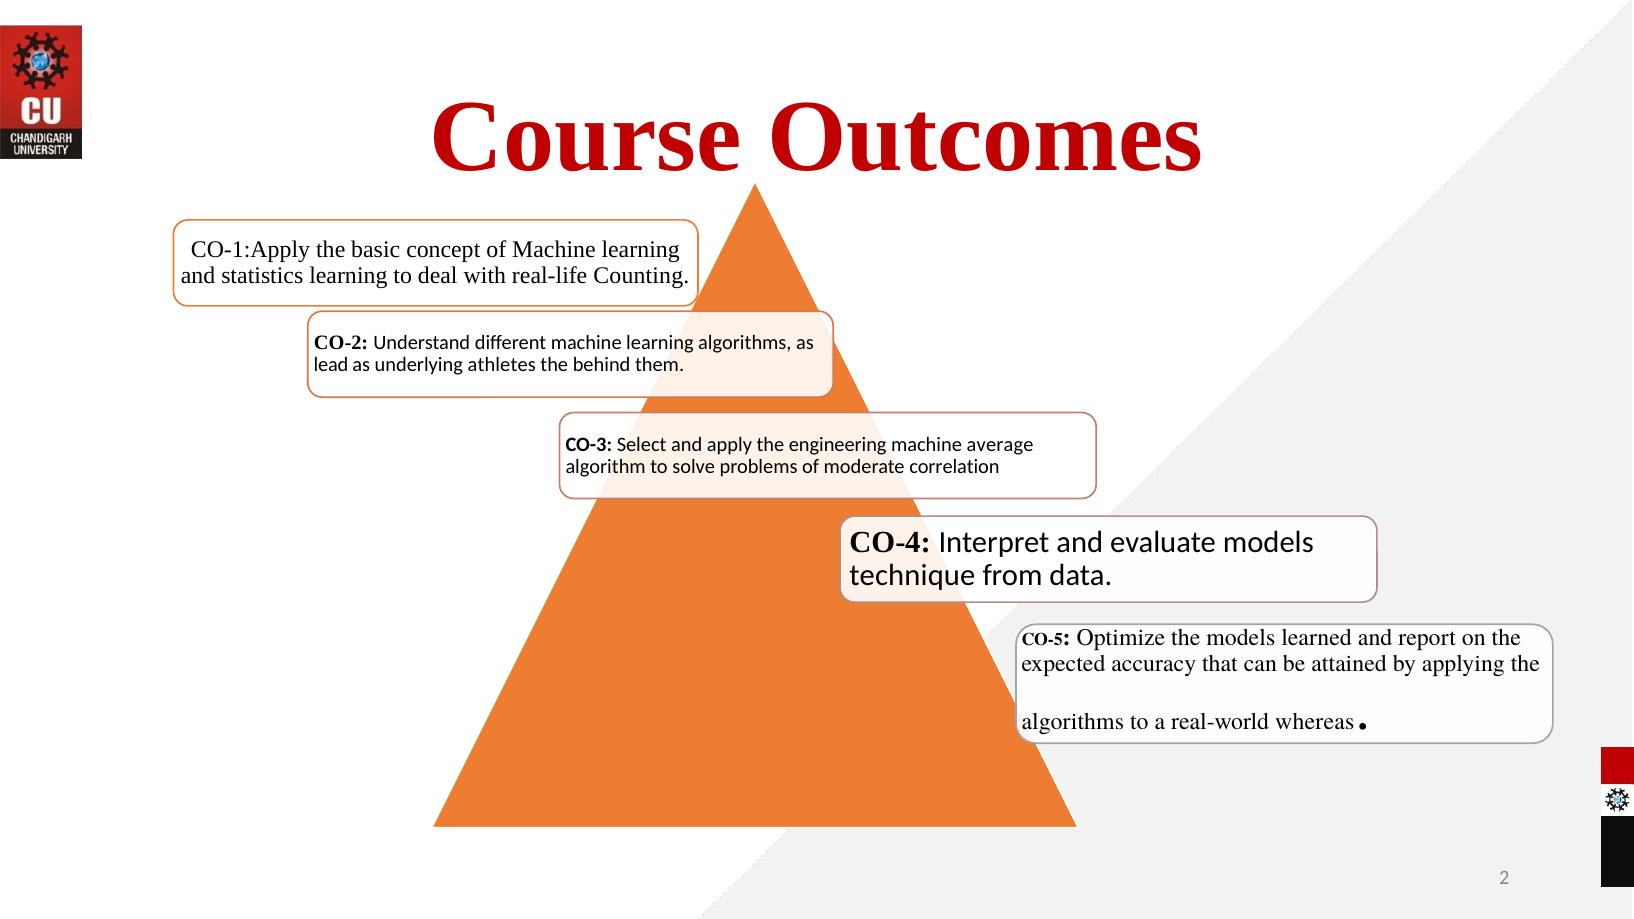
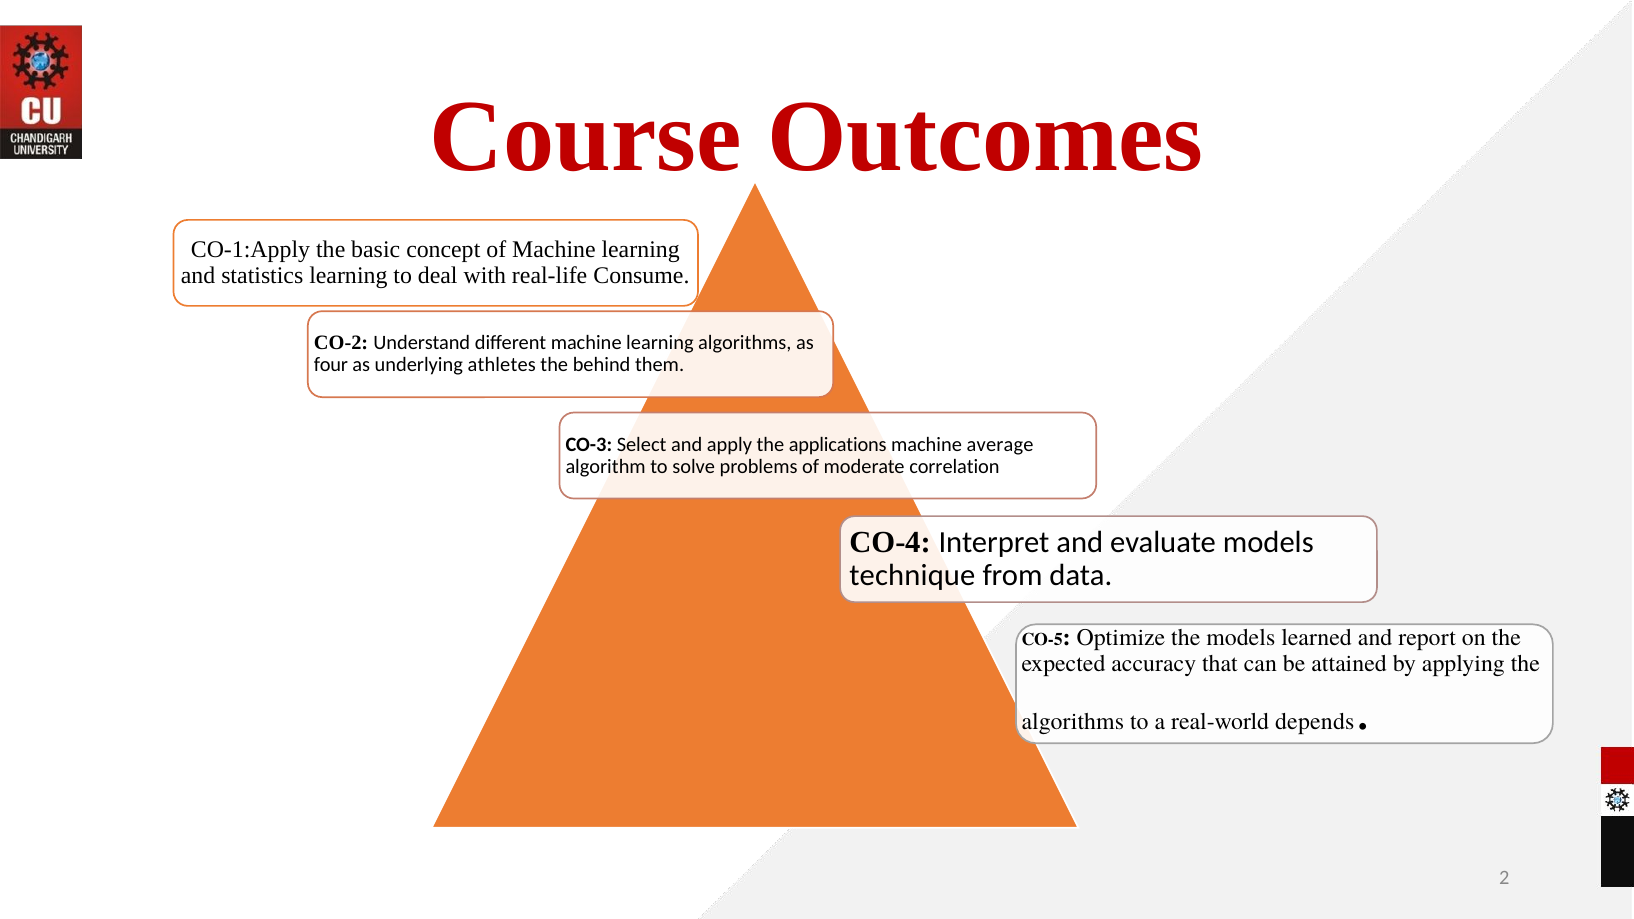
Counting: Counting -> Consume (641, 276)
lead: lead -> four (331, 365)
engineering: engineering -> applications (838, 444)
whereas: whereas -> depends (1315, 722)
